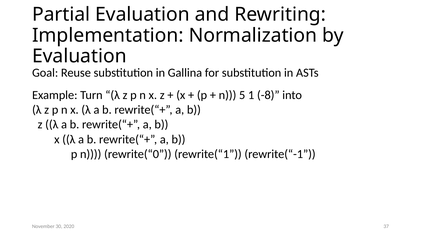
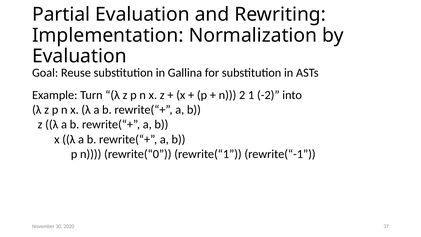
5: 5 -> 2 (242, 95)
-8: -8 -> -2 (268, 95)
